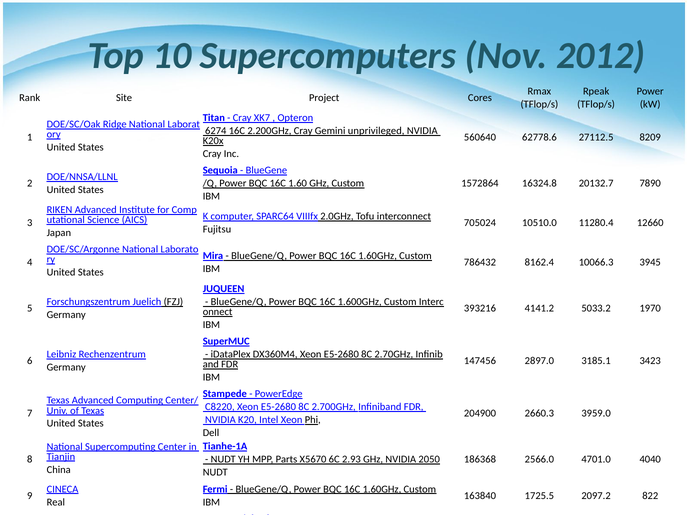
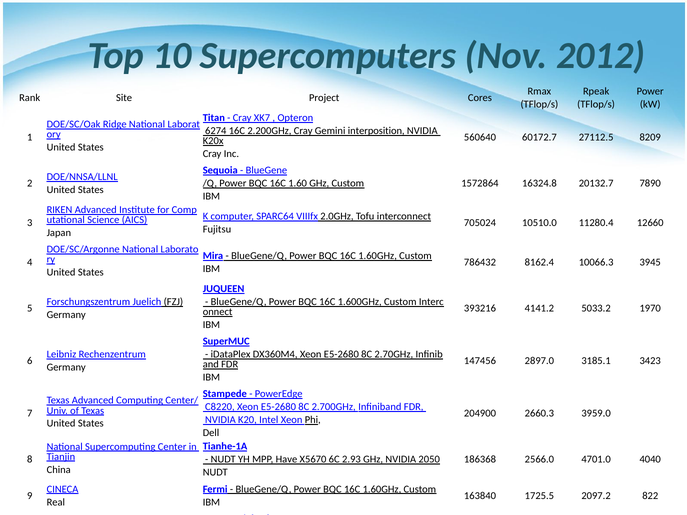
unprivileged: unprivileged -> interposition (376, 131)
62778.6: 62778.6 -> 60172.7 (539, 137)
Parts: Parts -> Have (286, 460)
